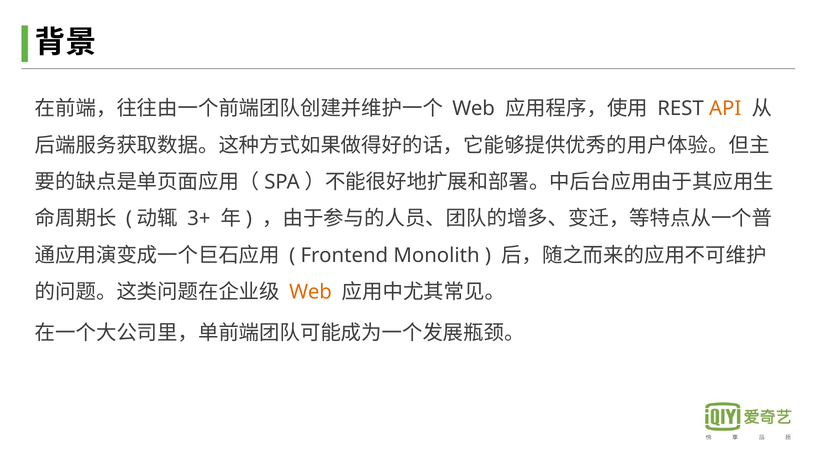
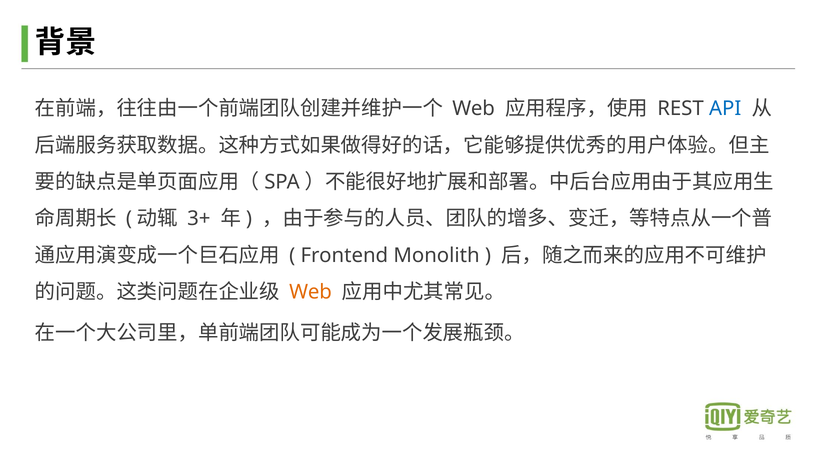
API colour: orange -> blue (725, 109)
